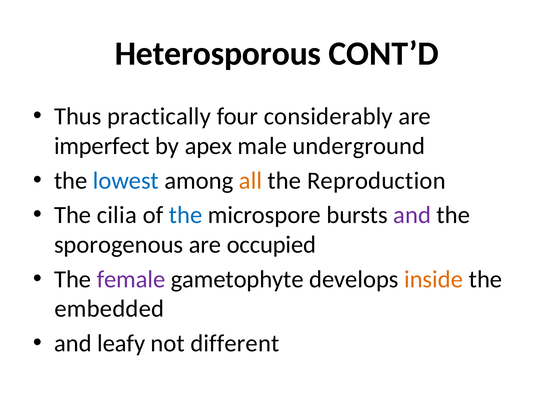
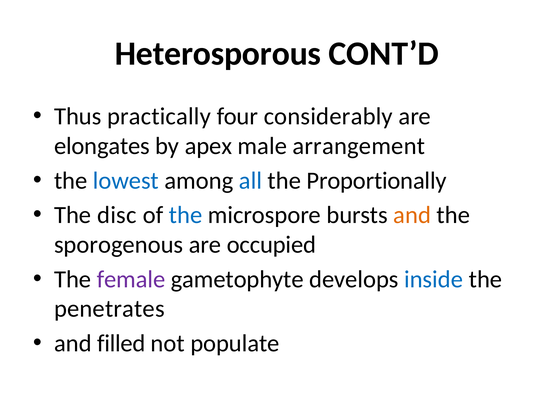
imperfect: imperfect -> elongates (102, 146)
underground: underground -> arrangement (359, 146)
all colour: orange -> blue (250, 180)
Reproduction: Reproduction -> Proportionally (377, 180)
cilia: cilia -> disc (117, 215)
and colour: purple -> orange (412, 215)
inside colour: orange -> blue (434, 279)
embedded: embedded -> penetrates (109, 308)
leafy: leafy -> filled (121, 343)
different: different -> populate (235, 343)
